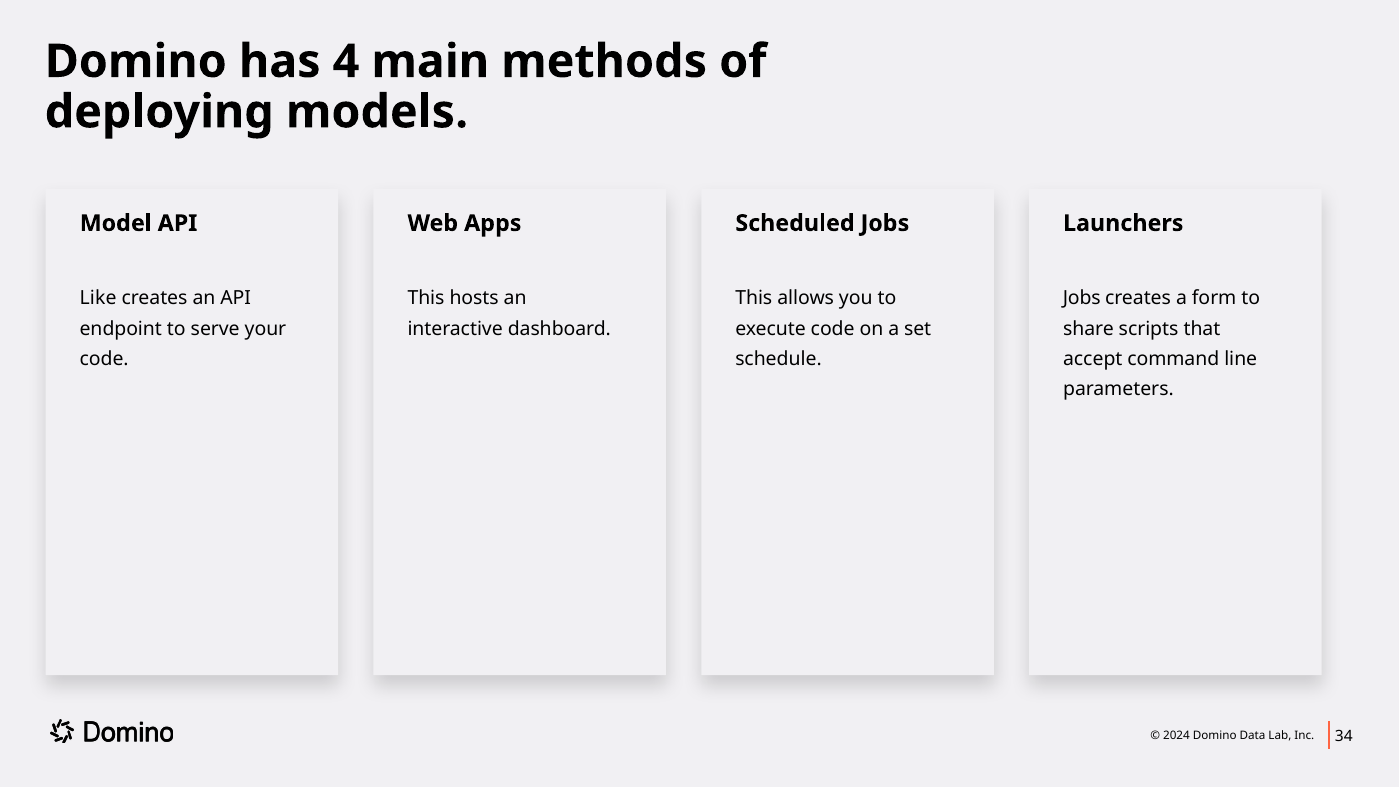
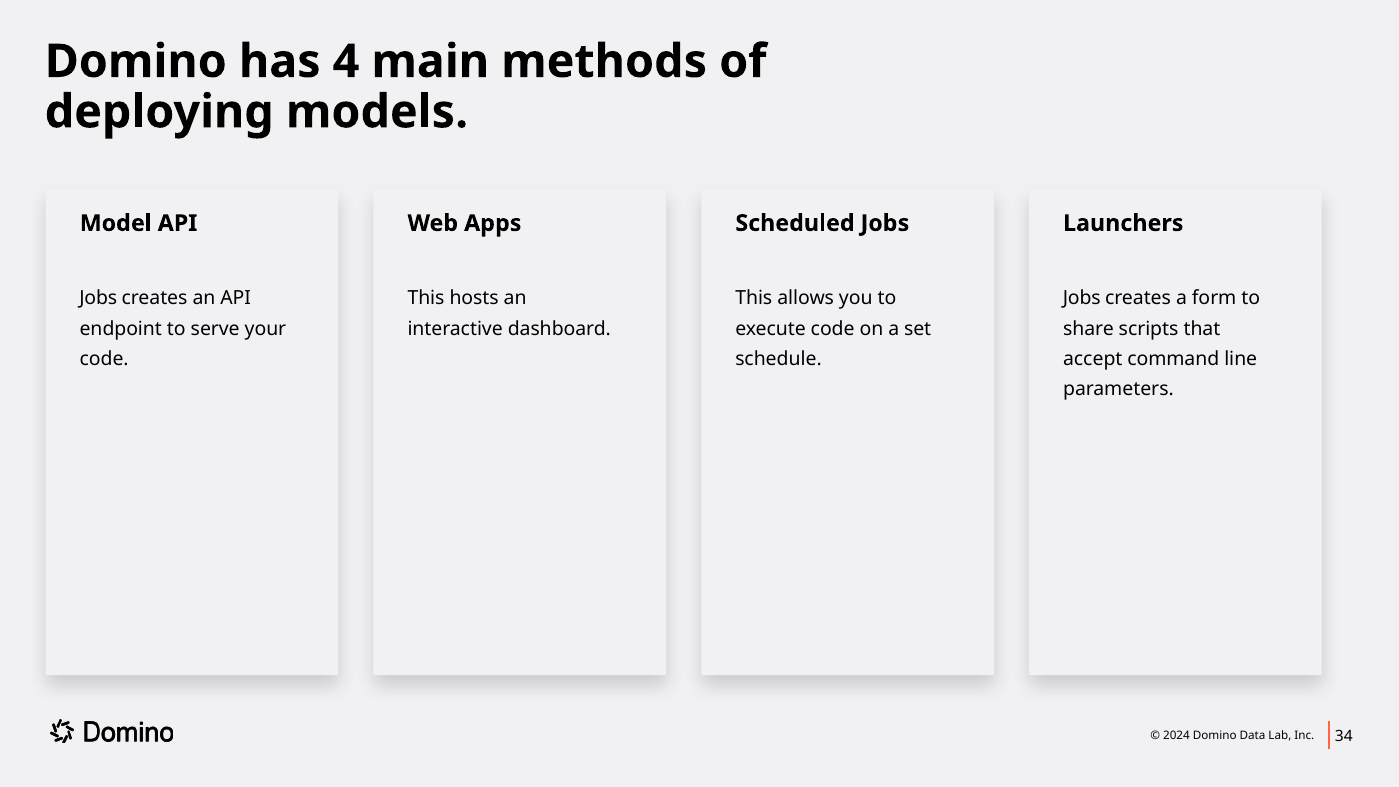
Like: Like -> Jobs (98, 298)
